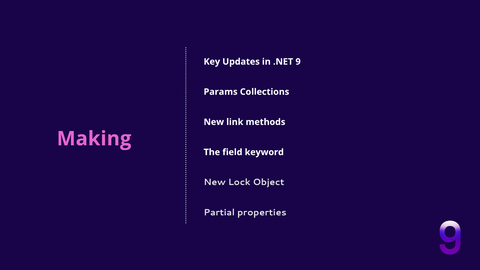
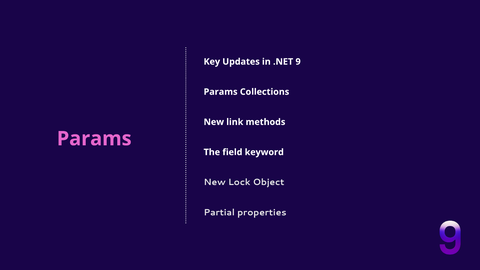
Making: Making -> Params (94, 139)
